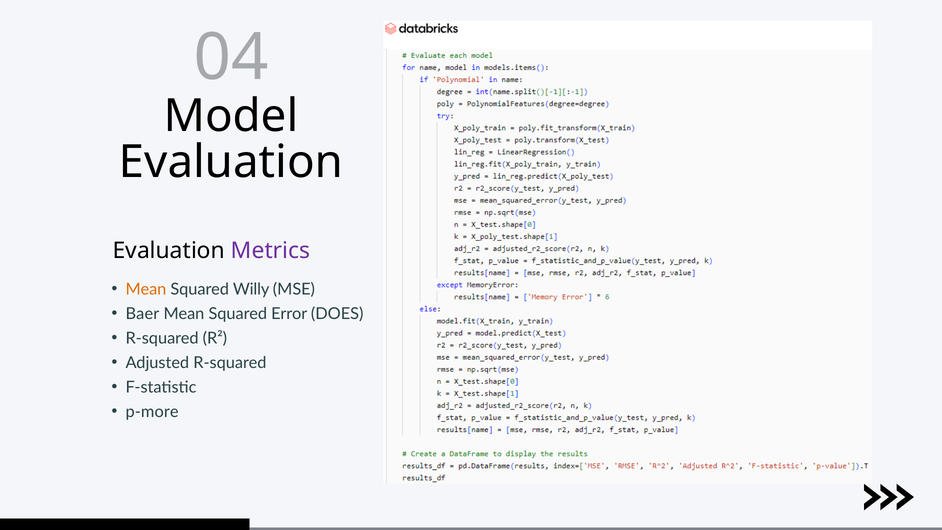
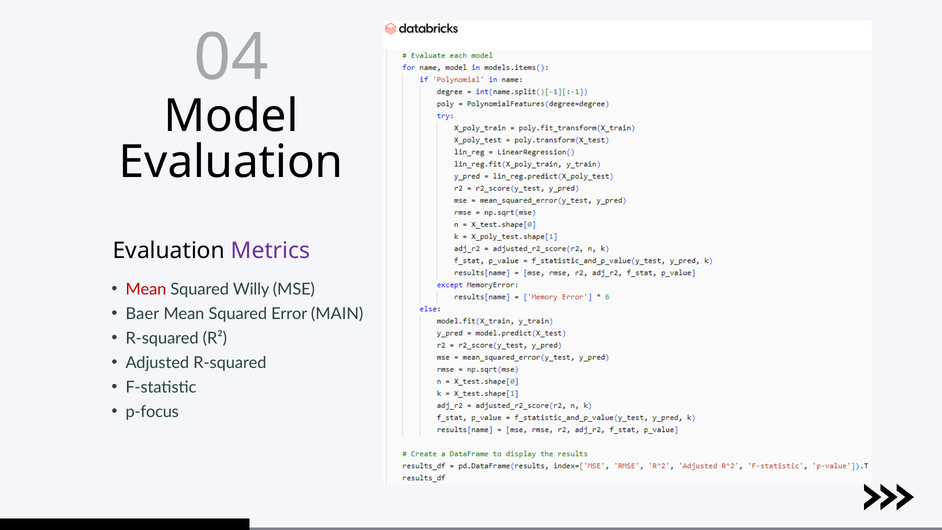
Mean colour: orange -> red (146, 289)
DOES: DOES -> MAIN (337, 314)
p-more: p-more -> p-focus (152, 412)
